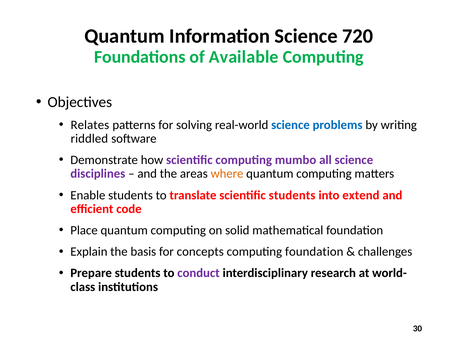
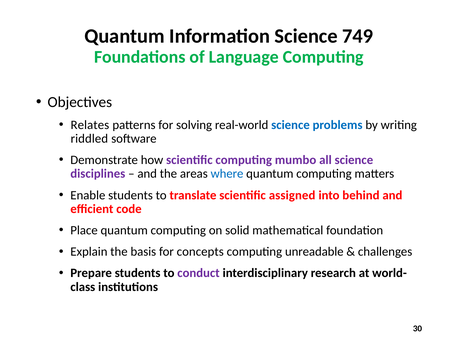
720: 720 -> 749 (358, 36)
Available: Available -> Language (244, 57)
where colour: orange -> blue (227, 173)
scientific students: students -> assigned (292, 195)
extend: extend -> behind (361, 195)
computing foundation: foundation -> unreadable (314, 251)
